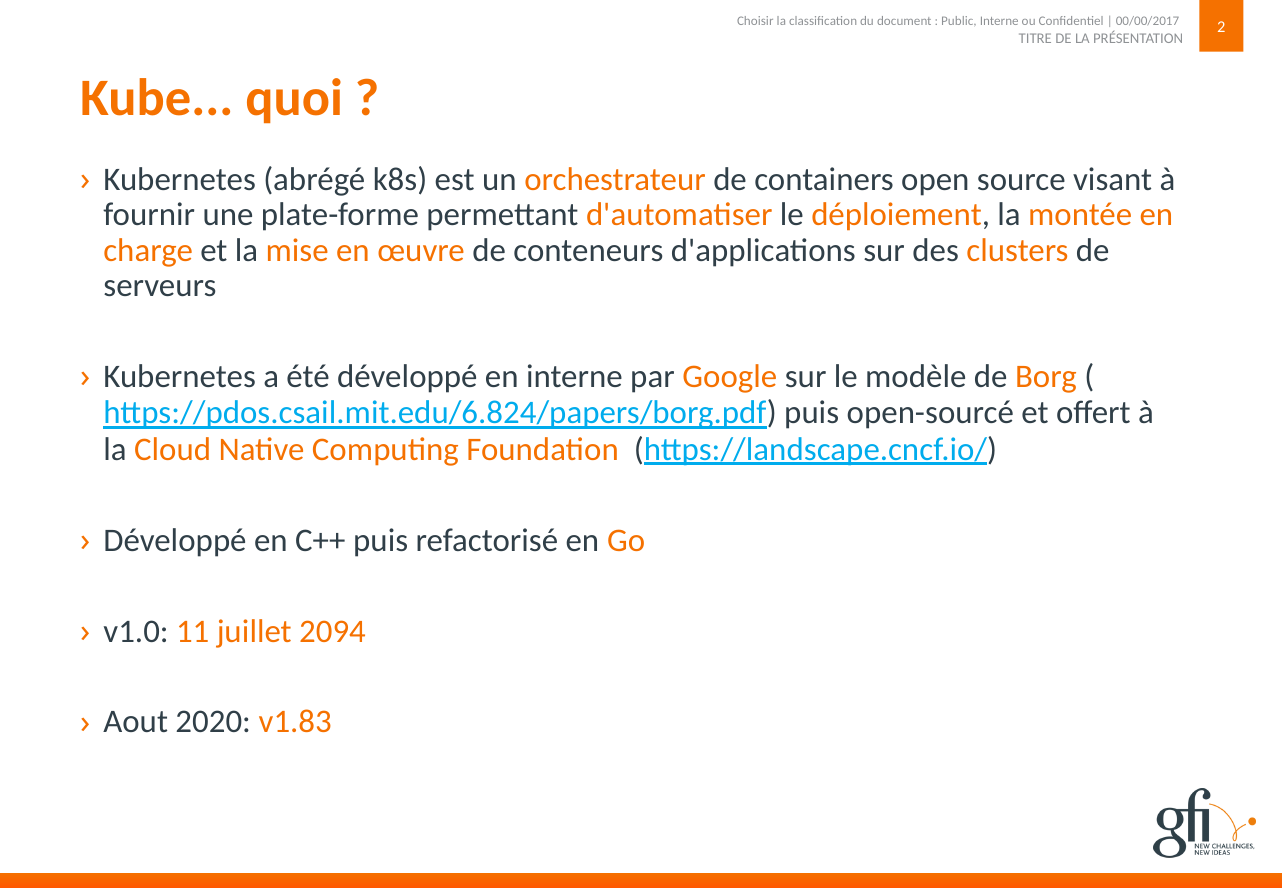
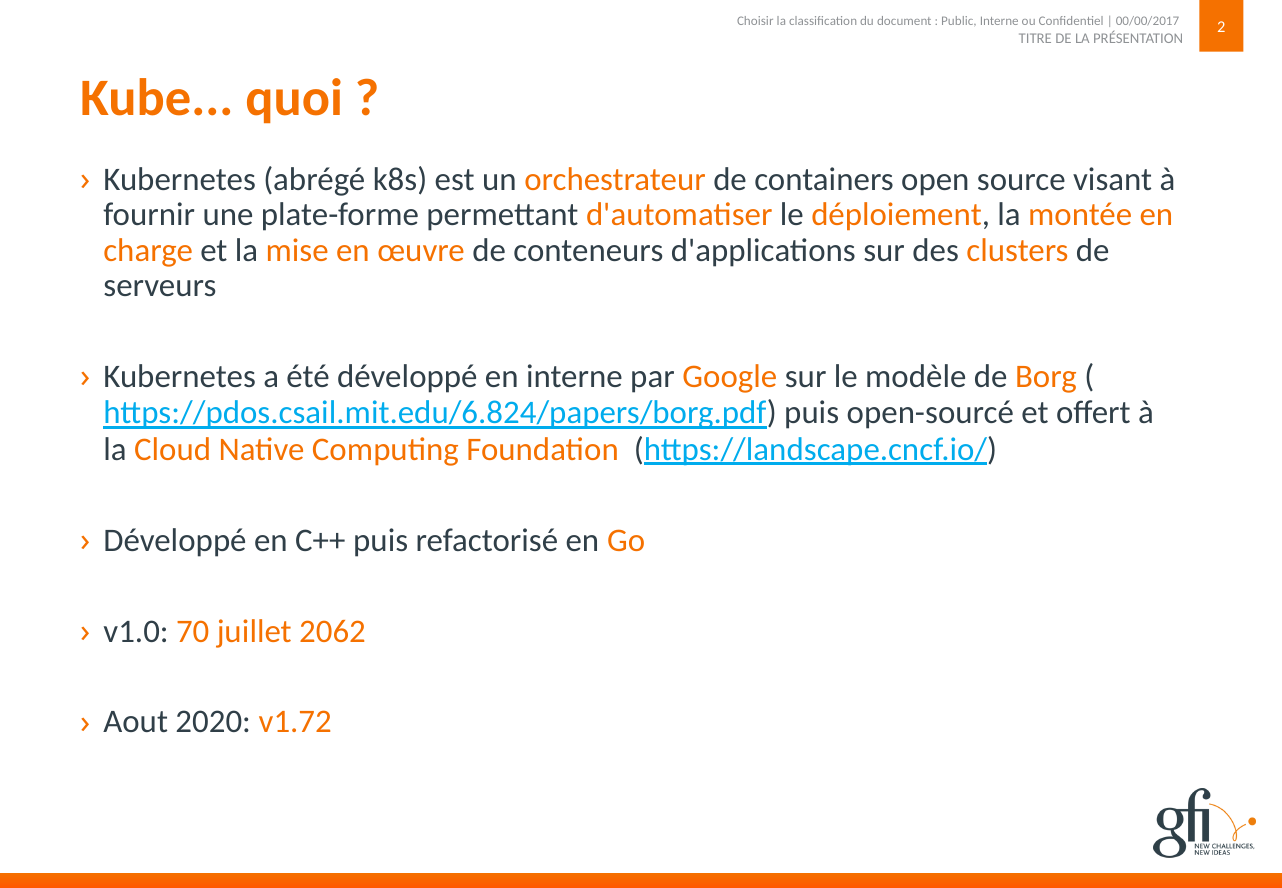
11: 11 -> 70 (193, 631)
2094: 2094 -> 2062 (333, 631)
v1.83: v1.83 -> v1.72 (295, 722)
